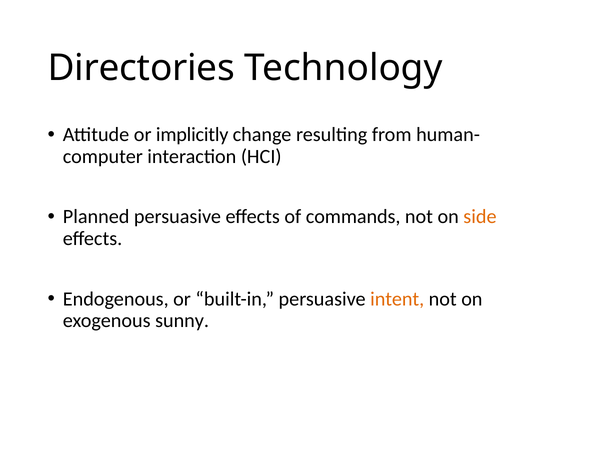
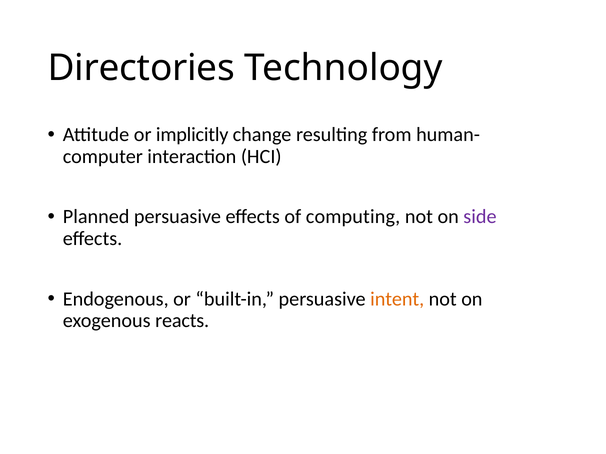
commands: commands -> computing (353, 217)
side colour: orange -> purple (480, 217)
sunny: sunny -> reacts (182, 321)
